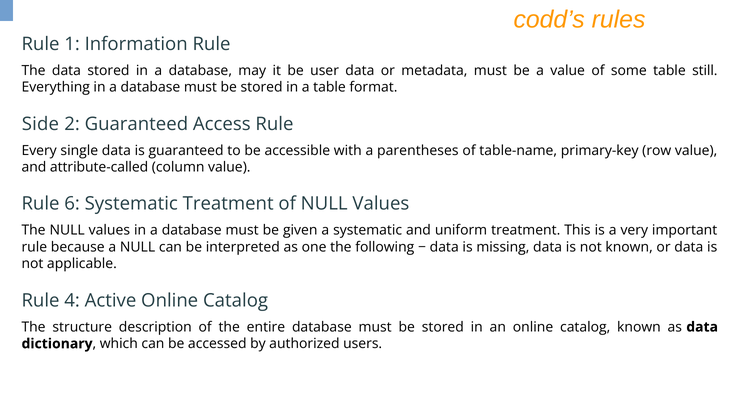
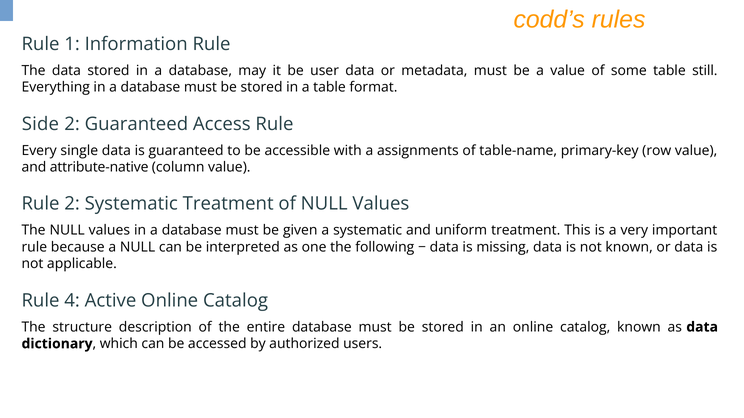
parentheses: parentheses -> assignments (418, 151)
attribute-called: attribute-called -> attribute-native (99, 167)
Rule 6: 6 -> 2 (72, 204)
